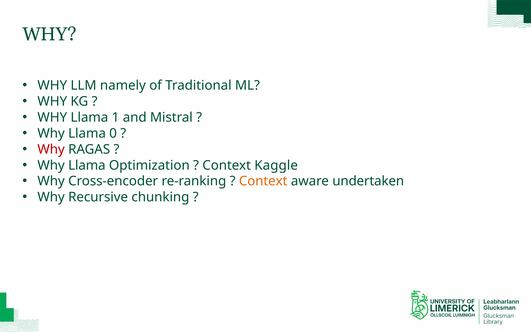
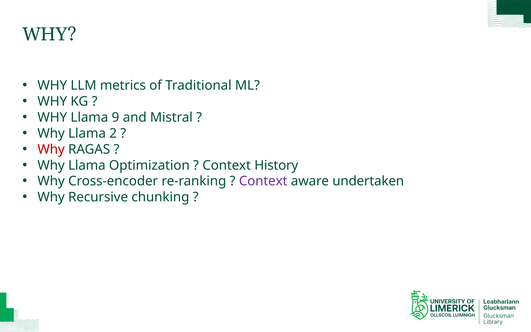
namely: namely -> metrics (123, 86)
1: 1 -> 9 (116, 117)
0: 0 -> 2 (113, 133)
Kaggle: Kaggle -> History (276, 165)
Context colour: orange -> purple (263, 181)
